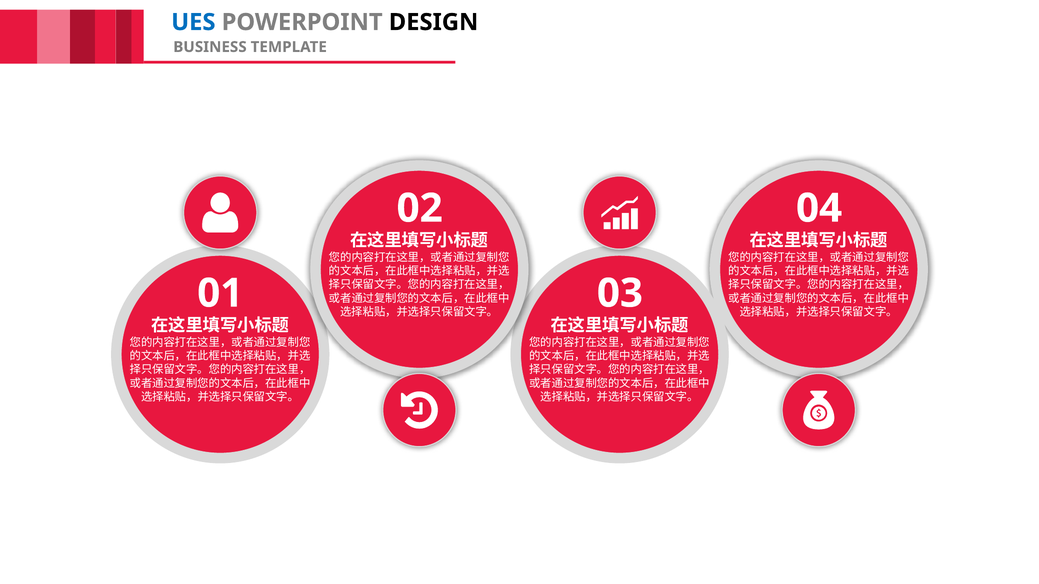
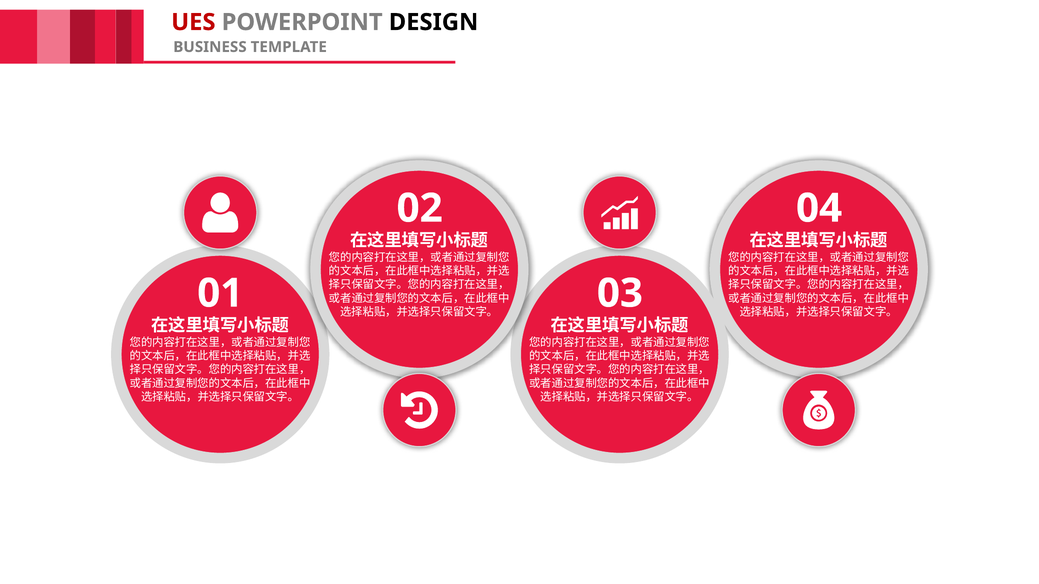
UES colour: blue -> red (193, 22)
